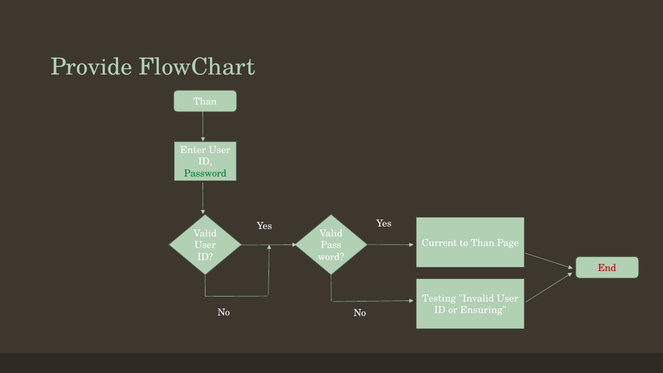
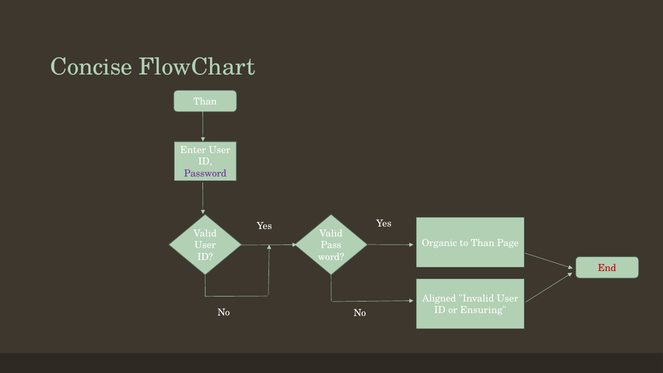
Provide: Provide -> Concise (91, 67)
Password colour: green -> purple (205, 173)
Current: Current -> Organic (439, 243)
Testing: Testing -> Aligned (439, 299)
